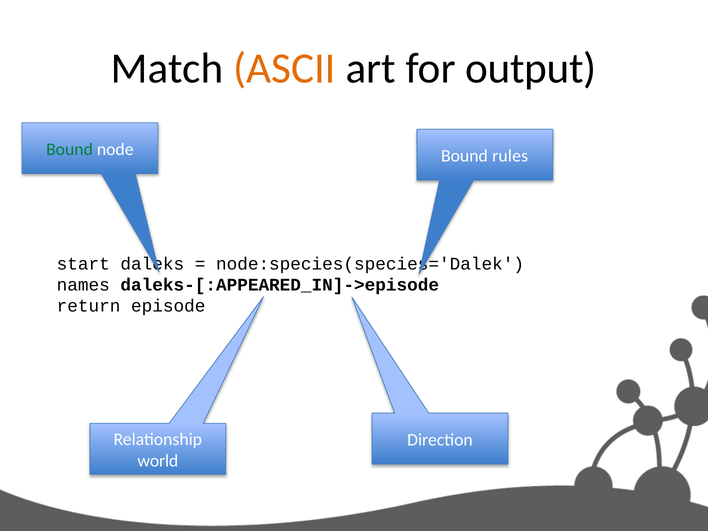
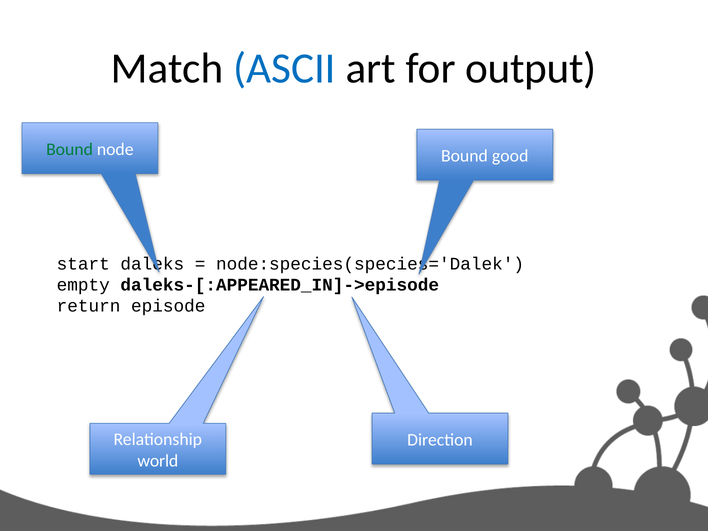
ASCII colour: orange -> blue (284, 69)
rules: rules -> good (510, 156)
names: names -> empty (83, 285)
